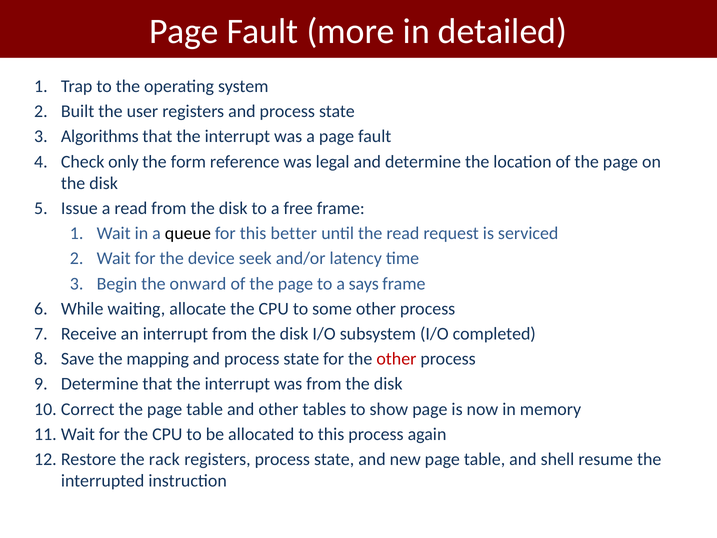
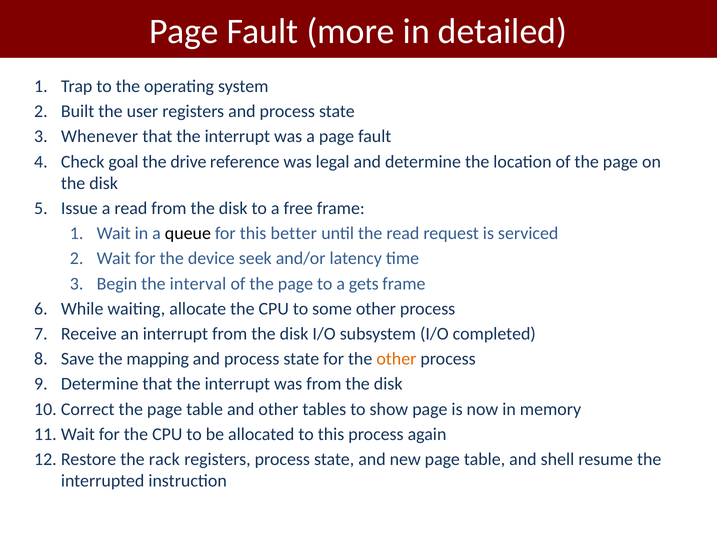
Algorithms: Algorithms -> Whenever (100, 136)
only: only -> goal (123, 162)
form: form -> drive (188, 162)
onward: onward -> interval (198, 283)
says: says -> gets (364, 283)
other colour: red -> orange (396, 359)
